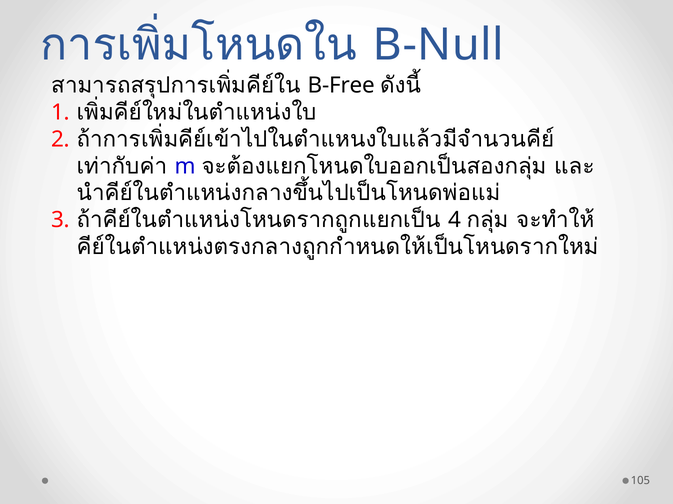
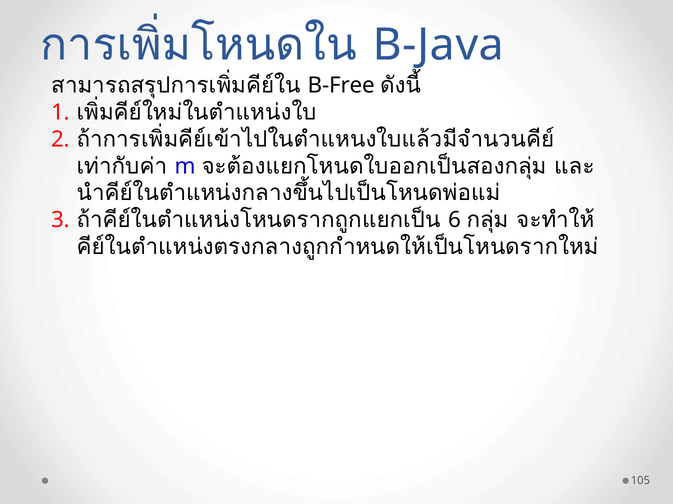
B-Null: B-Null -> B-Java (438, 45)
4: 4 -> 6 (455, 220)
